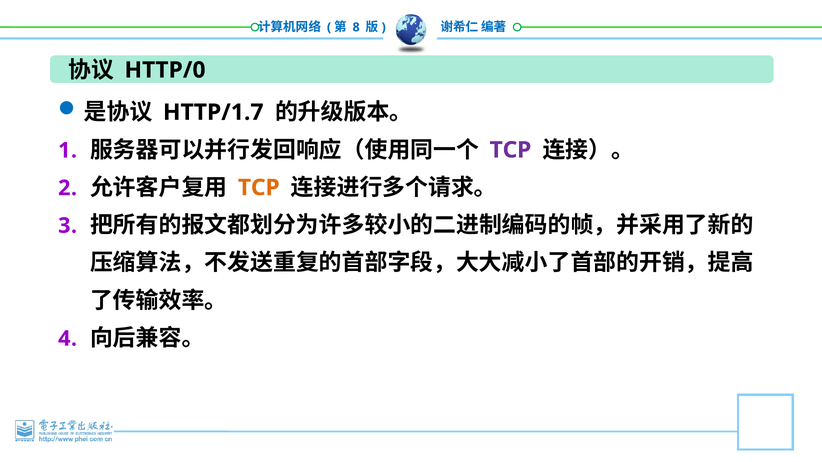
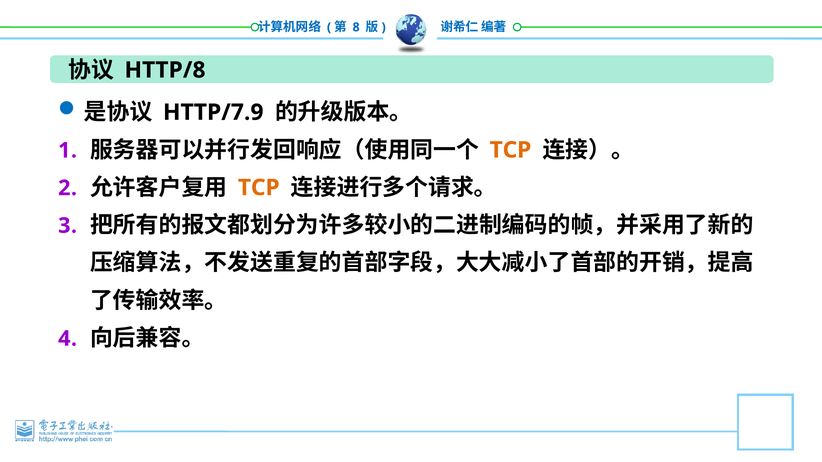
HTTP/0: HTTP/0 -> HTTP/8 (165, 70)
HTTP/1.7: HTTP/1.7 -> HTTP/7.9 (213, 112)
TCP colour: purple -> orange (510, 150)
